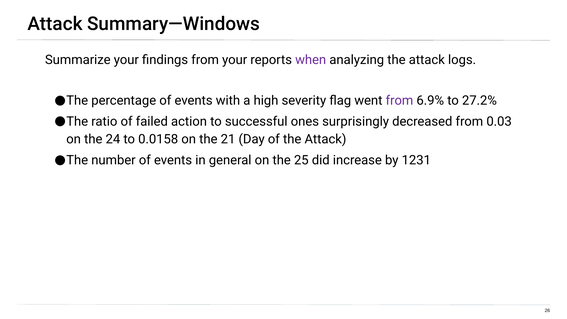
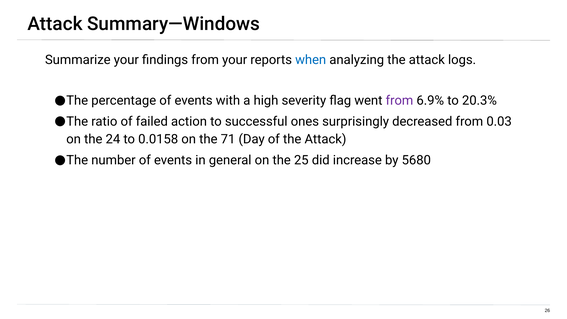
when colour: purple -> blue (311, 60)
27.2%: 27.2% -> 20.3% (479, 101)
21: 21 -> 71 (228, 139)
1231: 1231 -> 5680 (416, 160)
